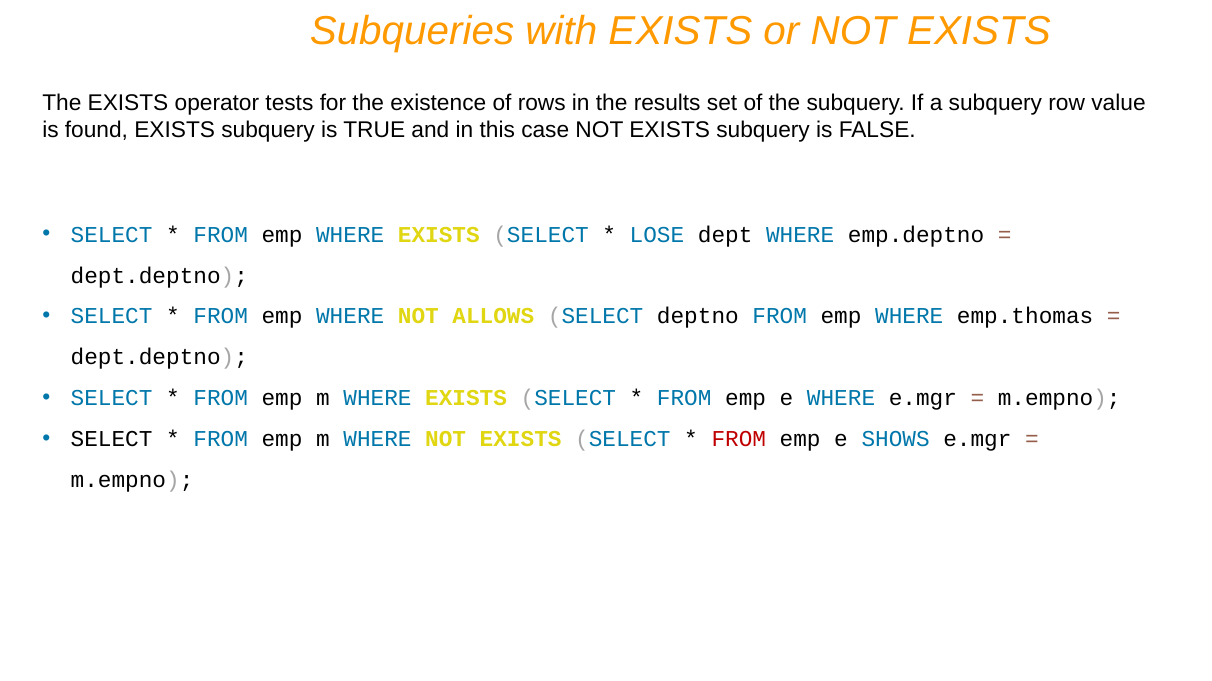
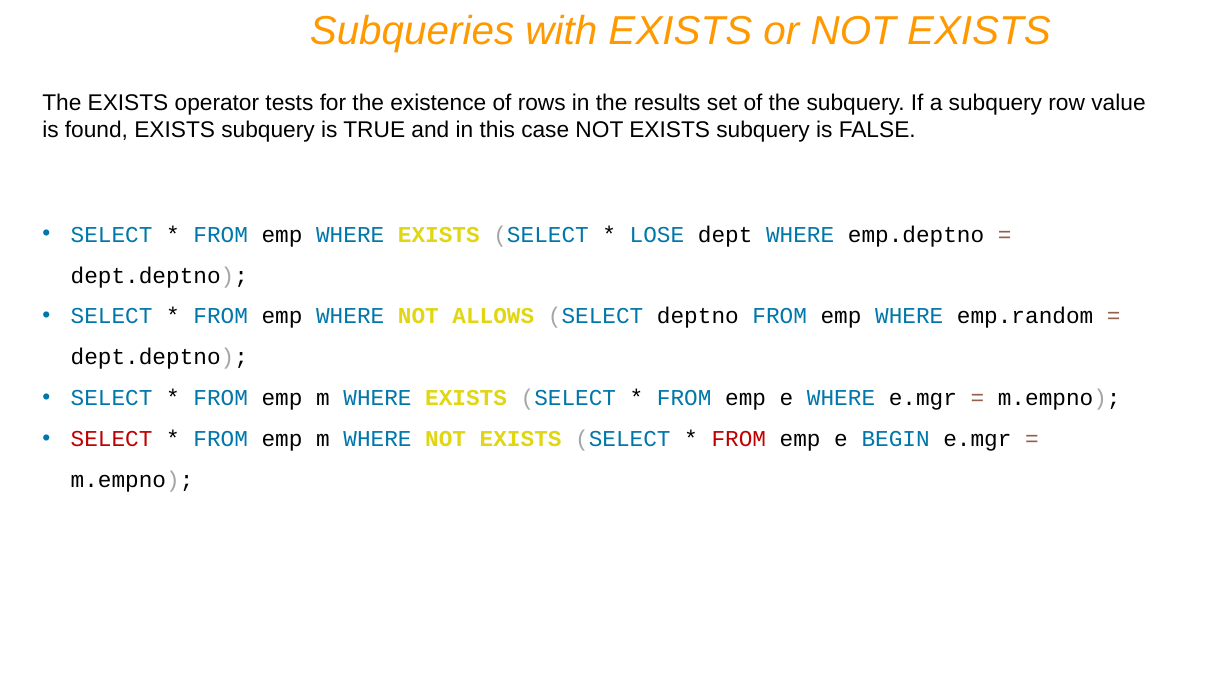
emp.thomas: emp.thomas -> emp.random (1025, 317)
SELECT colour: black -> red (112, 439)
SHOWS: SHOWS -> BEGIN (896, 439)
